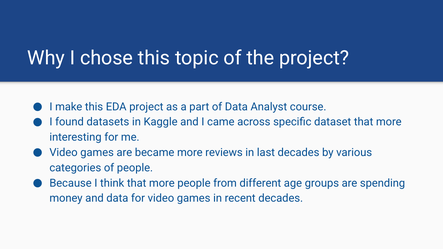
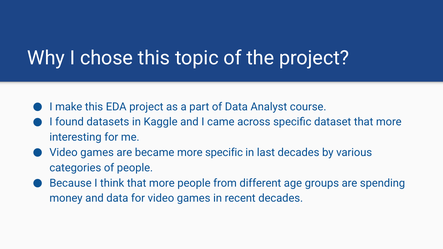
more reviews: reviews -> specific (224, 153)
